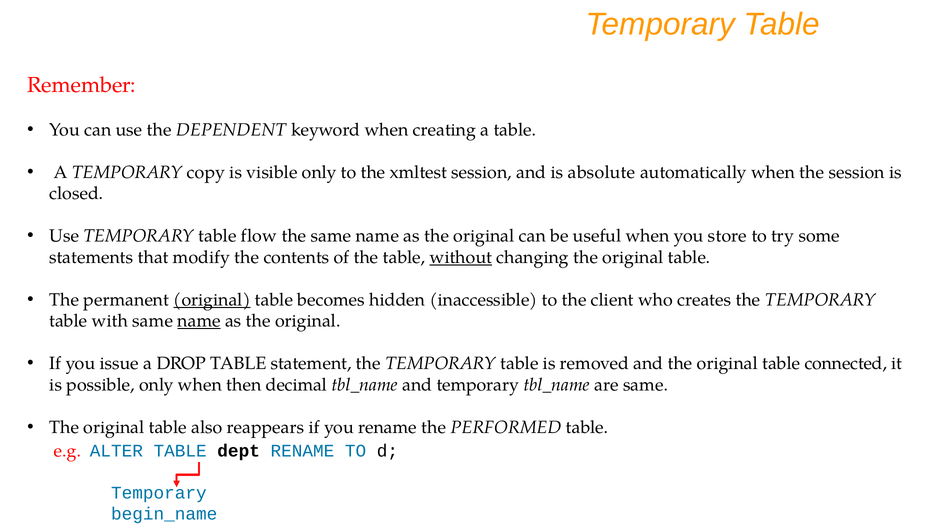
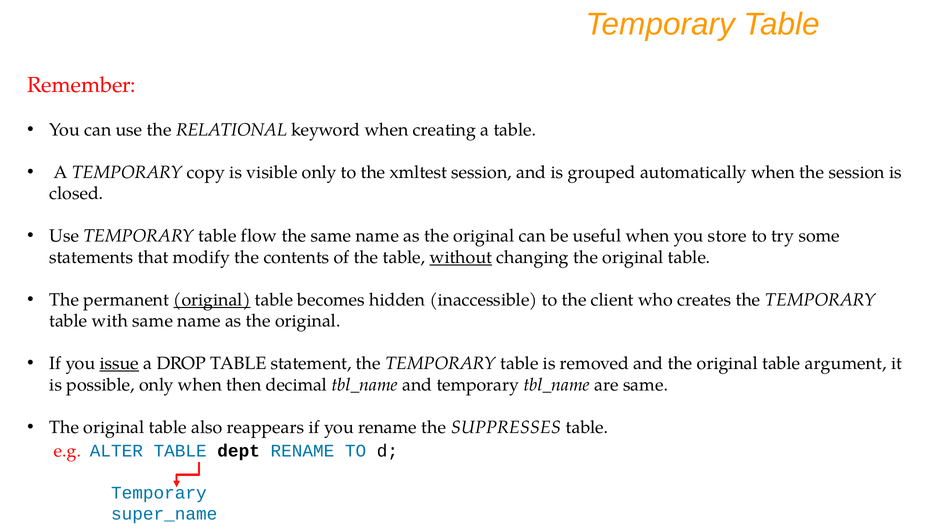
DEPENDENT: DEPENDENT -> RELATIONAL (232, 130)
absolute: absolute -> grouped (602, 173)
name underline: present -> none (199, 321)
issue underline: none -> present (119, 364)
connected: connected -> argument (846, 364)
PERFORMED: PERFORMED -> SUPPRESSES (506, 428)
begin_name: begin_name -> super_name (164, 514)
